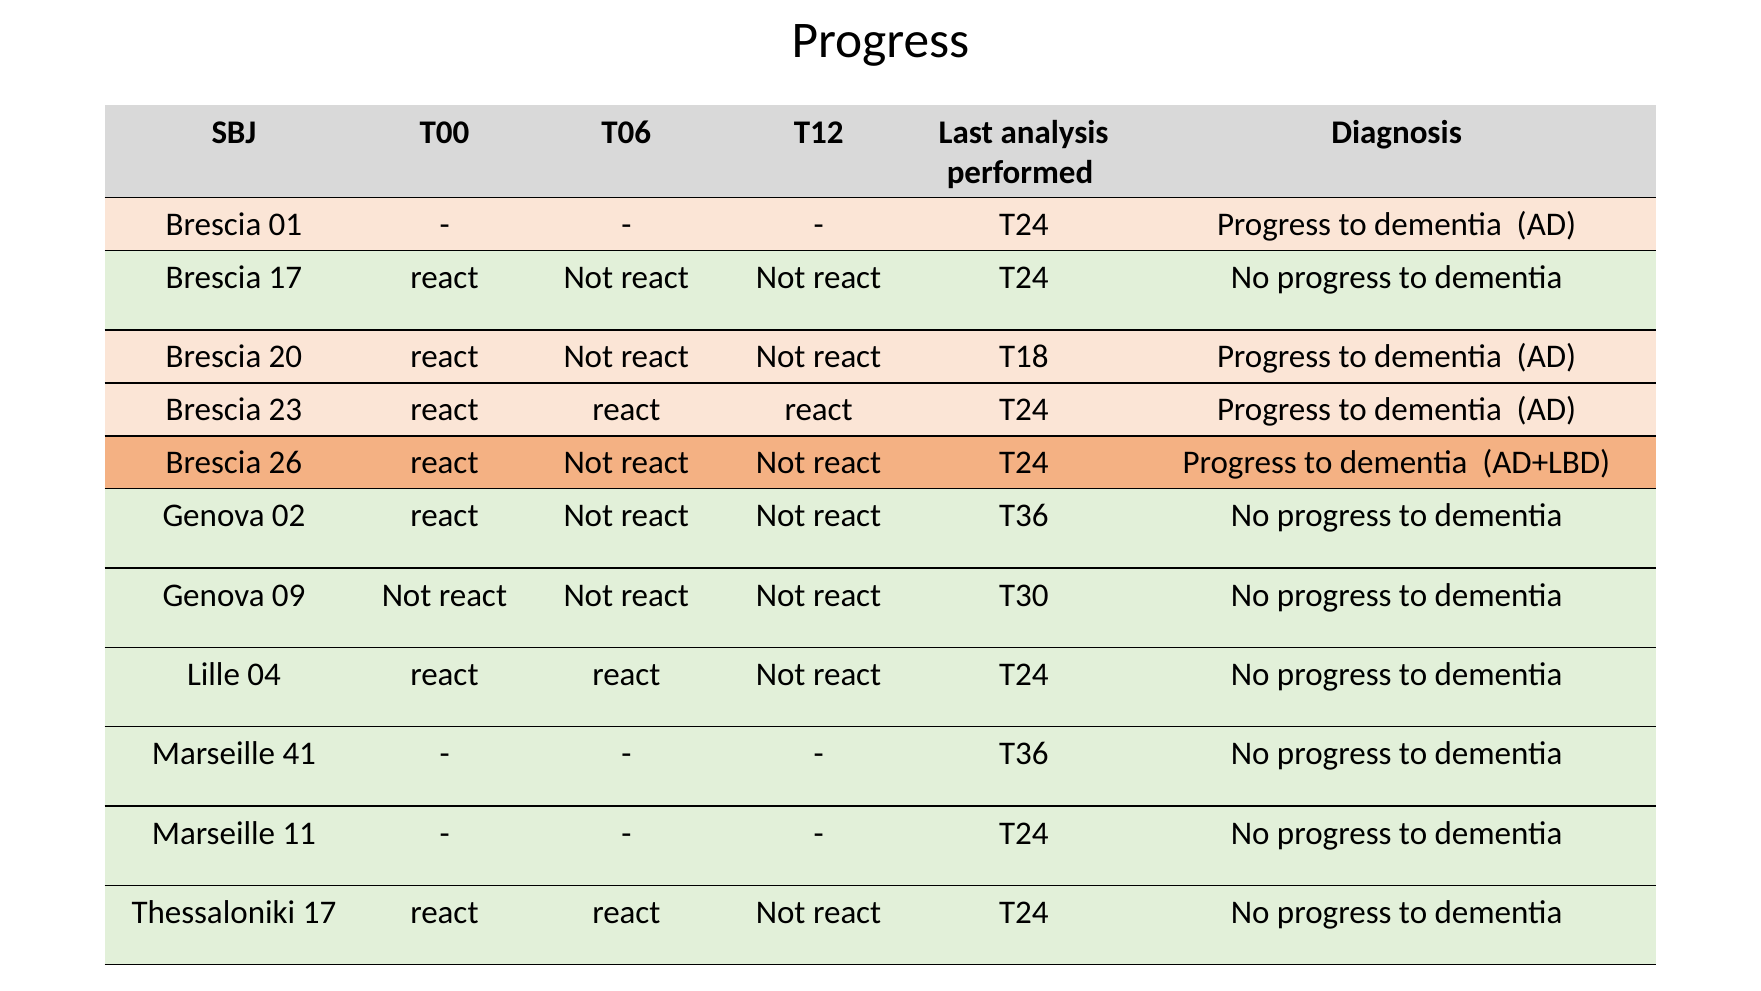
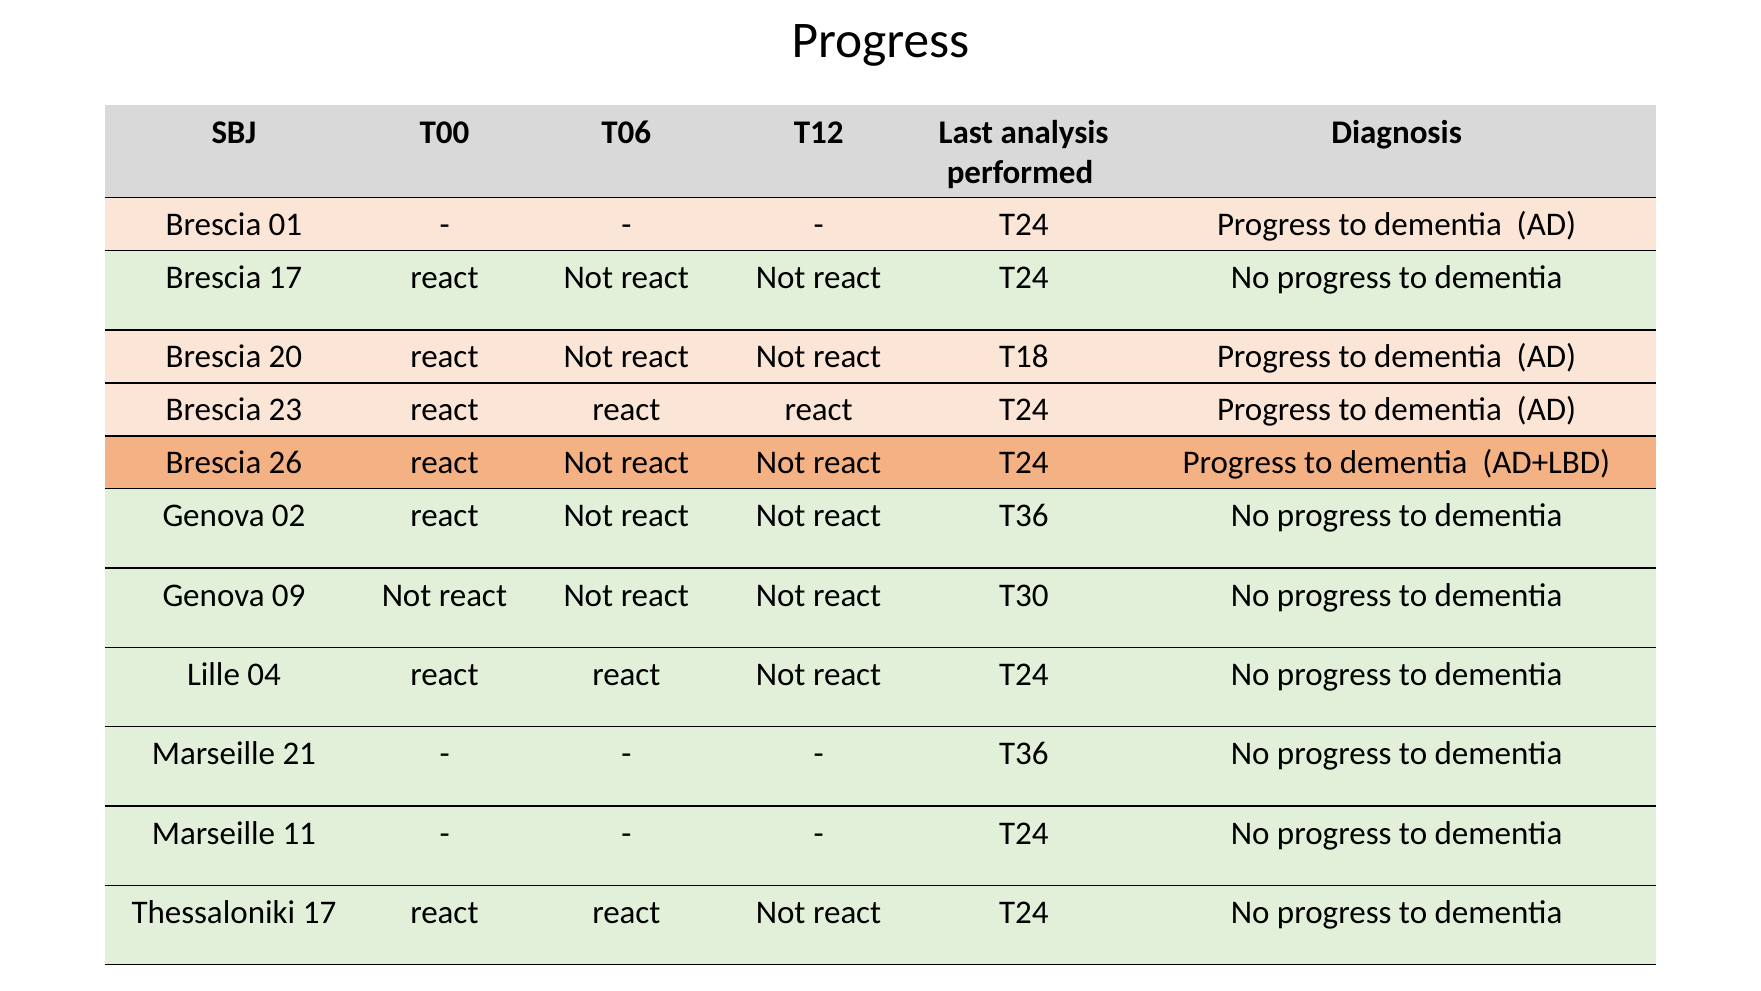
41: 41 -> 21 (299, 753)
